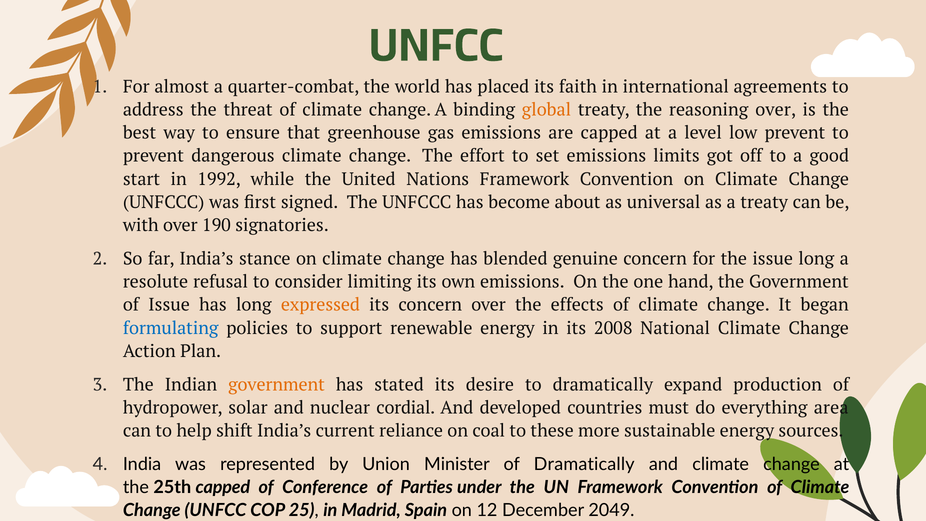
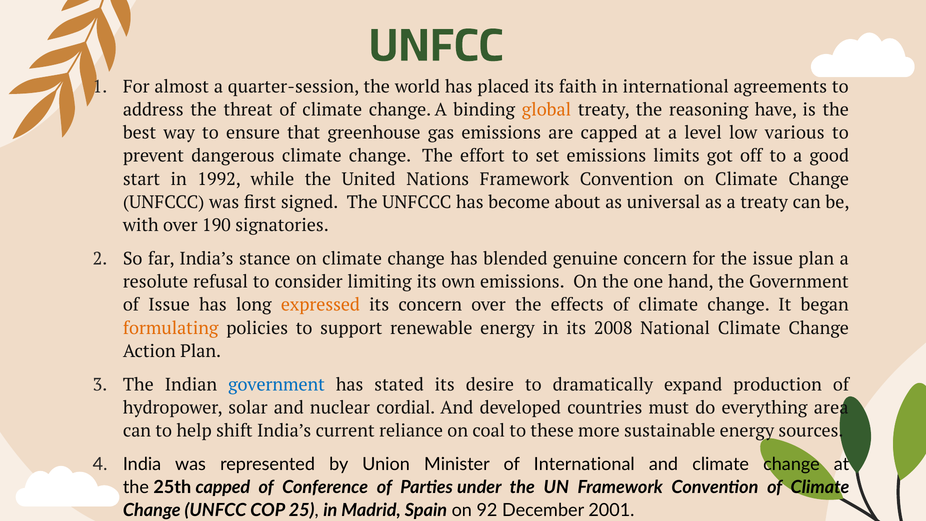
quarter-combat: quarter-combat -> quarter-session (294, 87)
reasoning over: over -> have (776, 110)
low prevent: prevent -> various (795, 133)
issue long: long -> plan (816, 259)
formulating colour: blue -> orange (171, 328)
government colour: orange -> blue (277, 385)
of Dramatically: Dramatically -> International (584, 464)
12: 12 -> 92 (487, 510)
2049: 2049 -> 2001 (611, 510)
